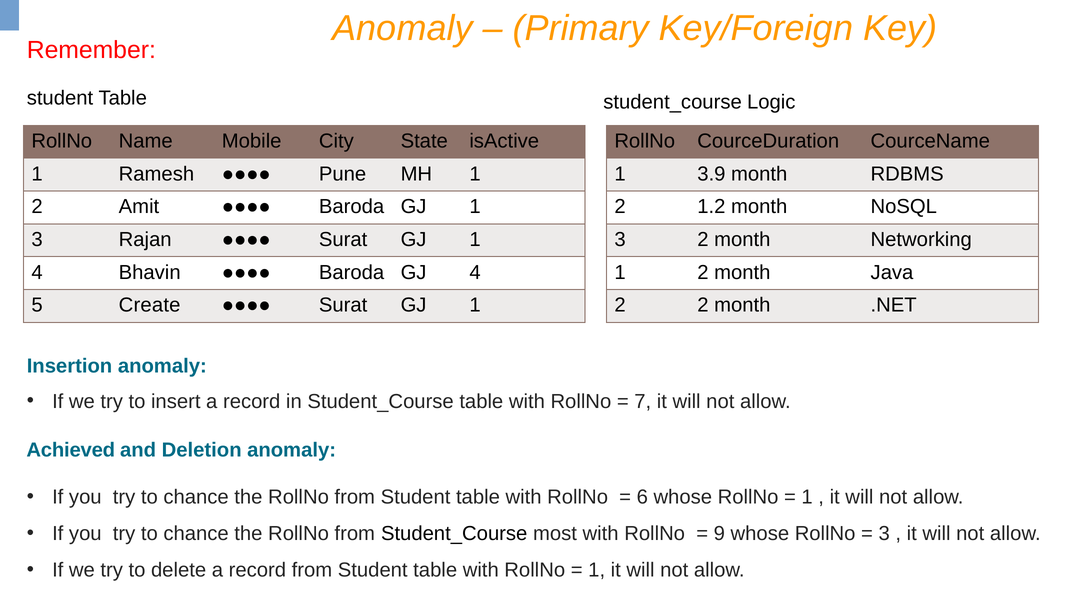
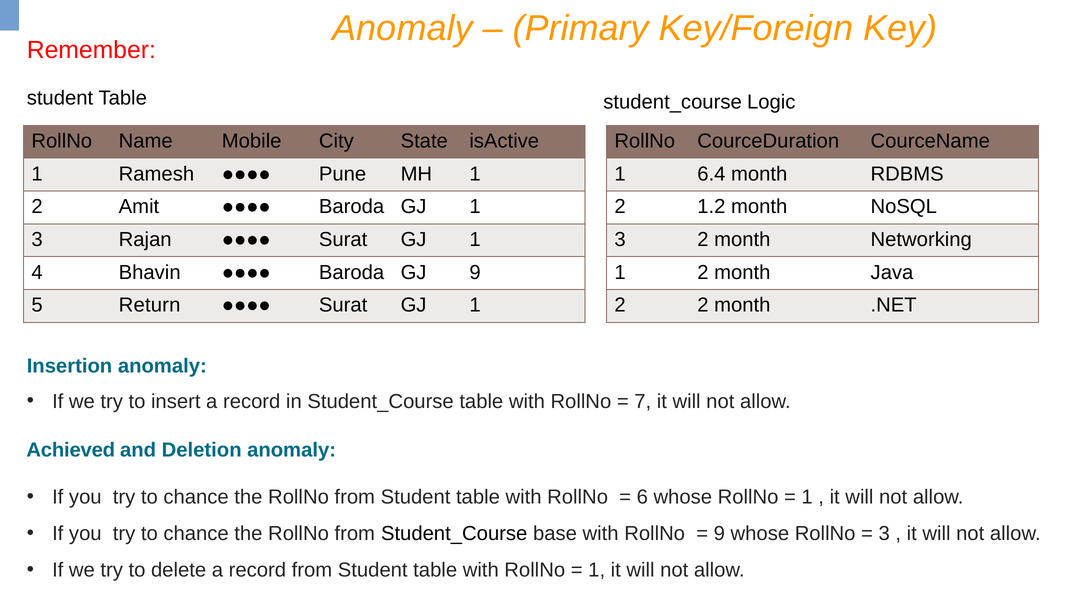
3.9: 3.9 -> 6.4 (711, 174)
GJ 4: 4 -> 9 (475, 272)
Create: Create -> Return (150, 305)
most: most -> base (555, 534)
